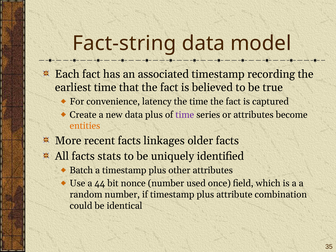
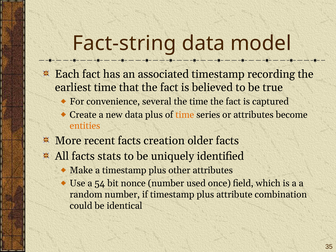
latency: latency -> several (157, 102)
time colour: purple -> orange (185, 115)
linkages: linkages -> creation (164, 141)
Batch: Batch -> Make (81, 170)
44: 44 -> 54 (100, 183)
